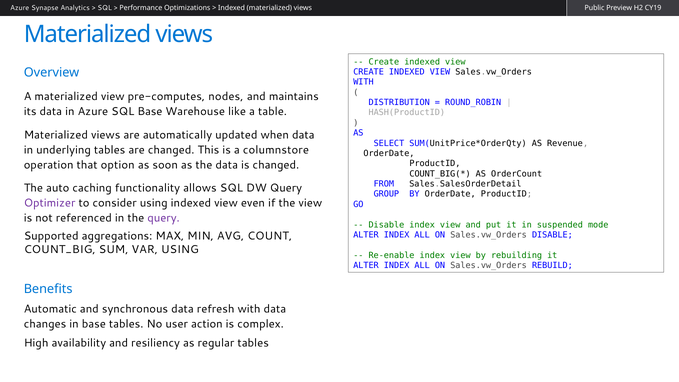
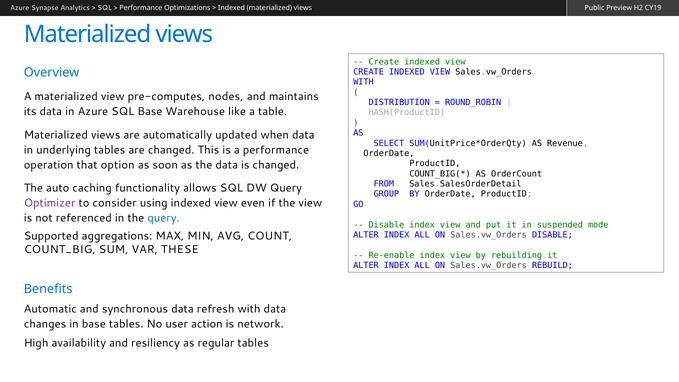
a columnstore: columnstore -> performance (276, 150)
query colour: purple -> blue (164, 218)
VAR USING: USING -> THESE (180, 249)
complex: complex -> network (261, 324)
